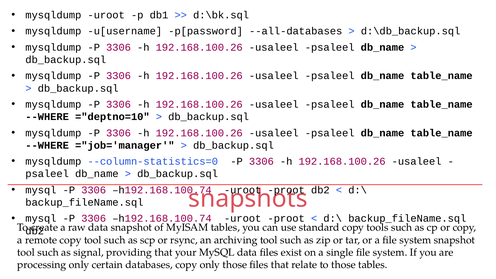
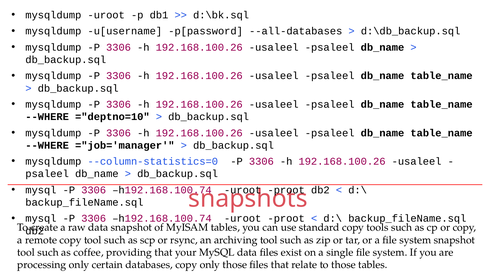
signal: signal -> coffee (89, 252)
